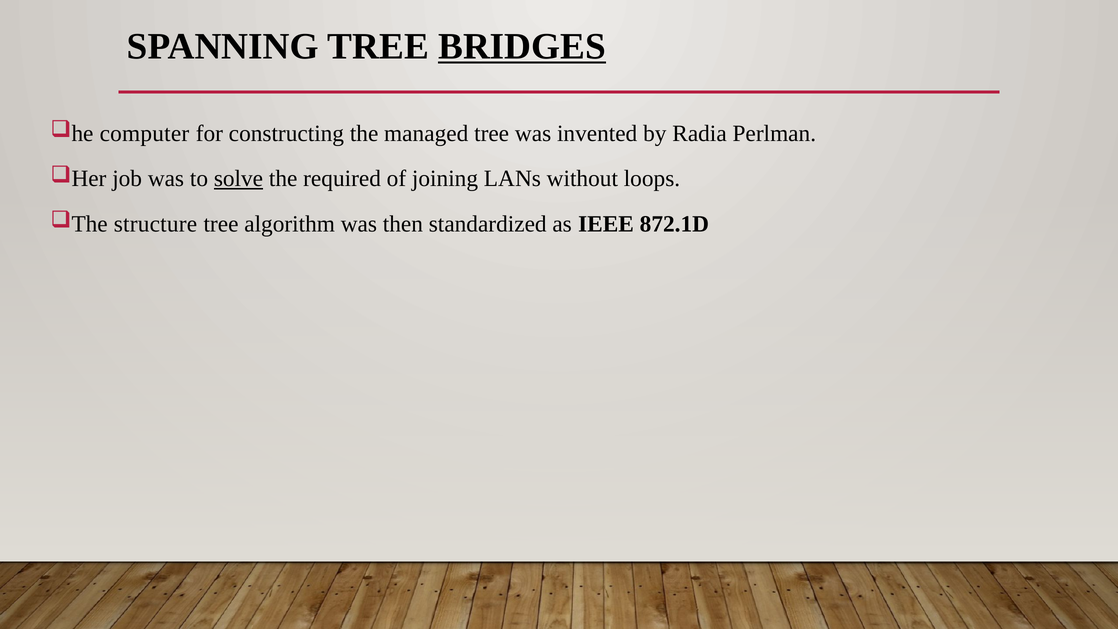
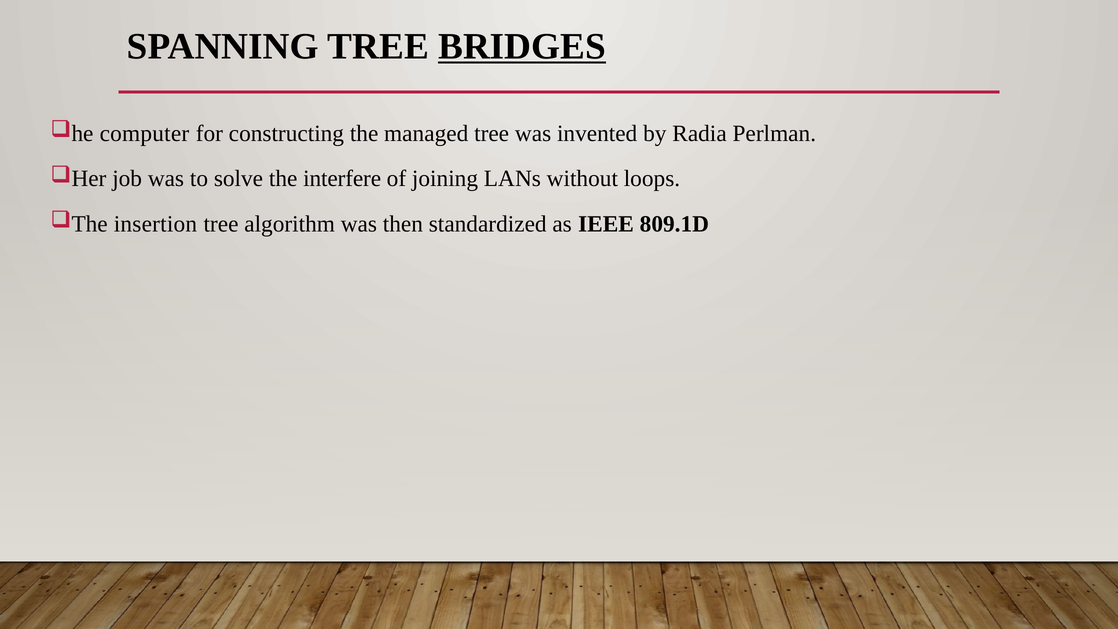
solve underline: present -> none (238, 179)
required: required -> interfere (342, 179)
structure: structure -> insertion (155, 224)
872.1D: 872.1D -> 809.1D (674, 224)
